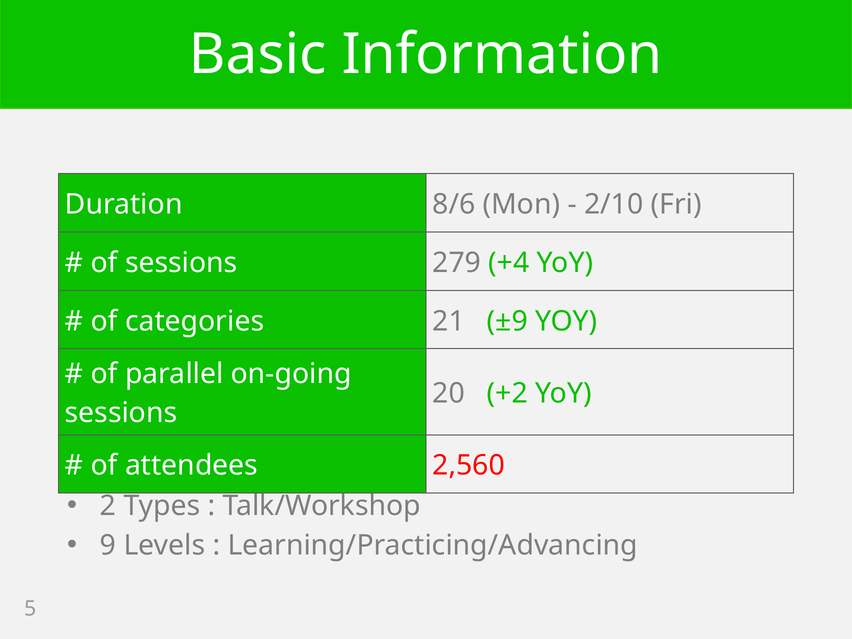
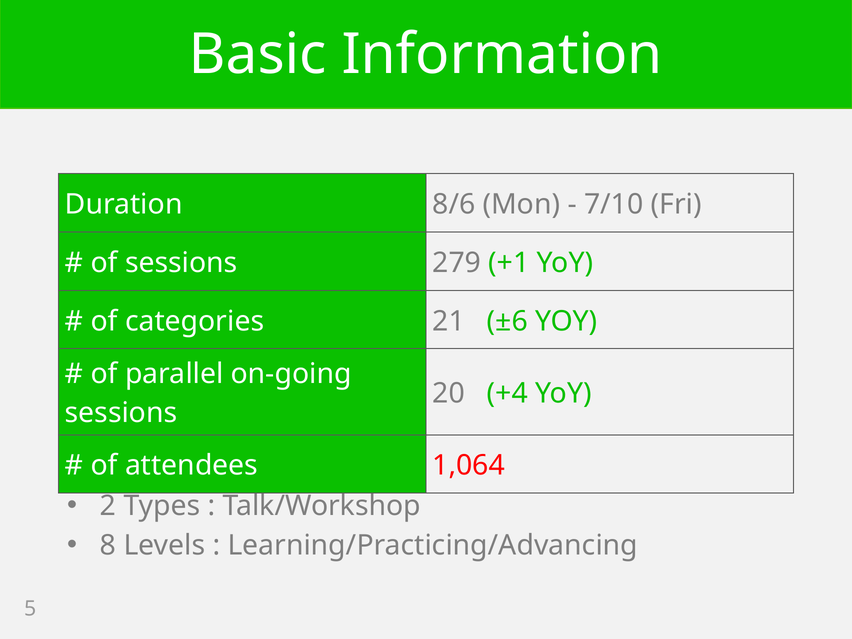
2/10: 2/10 -> 7/10 (614, 204)
+4: +4 -> +1 (509, 263)
±9: ±9 -> ±6 (507, 321)
+2: +2 -> +4 (507, 393)
2,560: 2,560 -> 1,064 (469, 466)
9: 9 -> 8 (108, 545)
